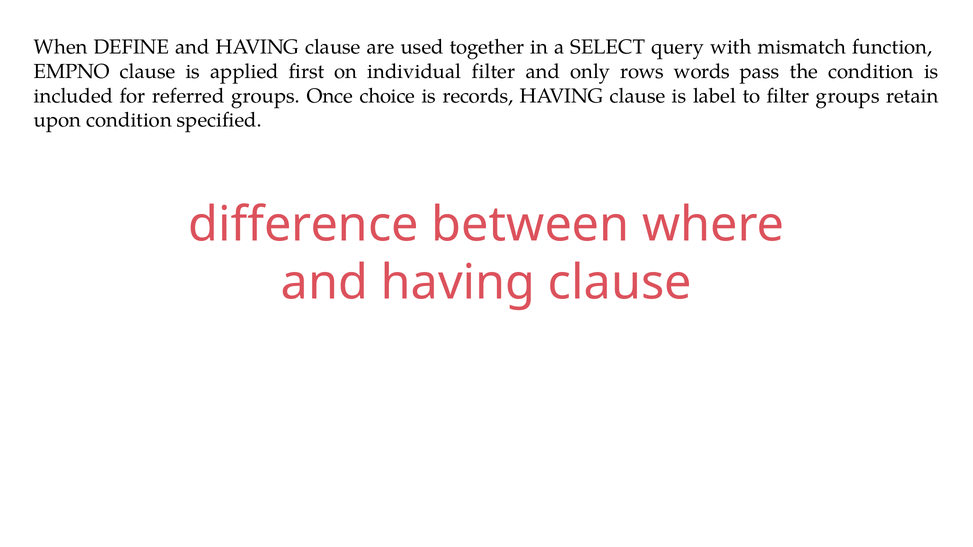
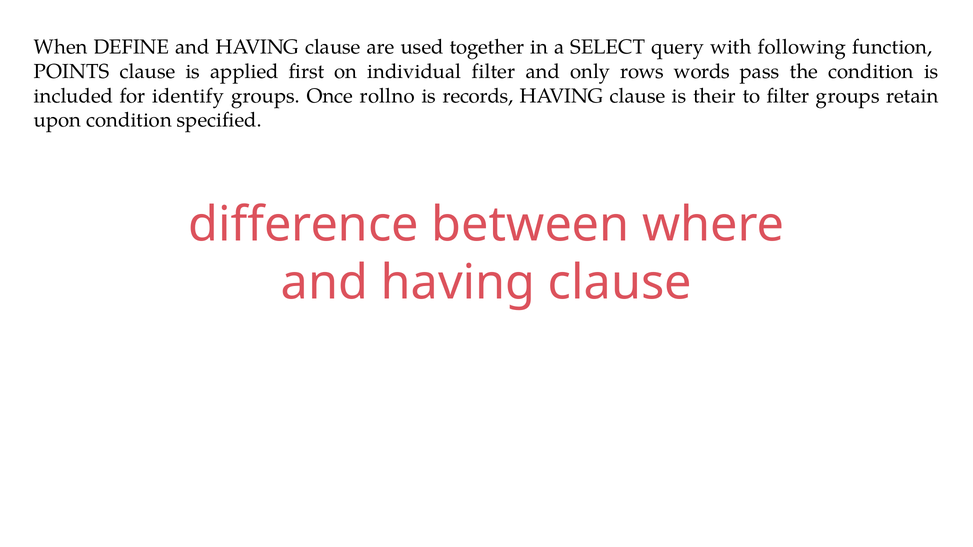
mismatch: mismatch -> following (802, 47)
EMPNO: EMPNO -> POINTS (72, 72)
referred: referred -> identify (188, 96)
choice: choice -> rollno (387, 96)
label: label -> their (714, 96)
